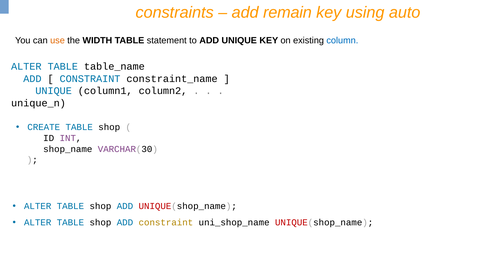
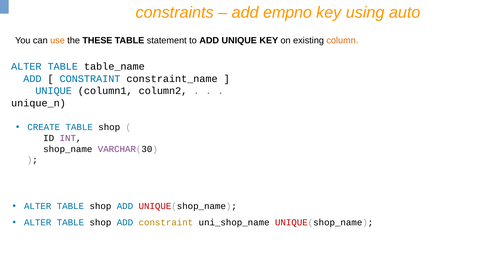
remain: remain -> empno (287, 13)
WIDTH: WIDTH -> THESE (97, 40)
column colour: blue -> orange (342, 40)
